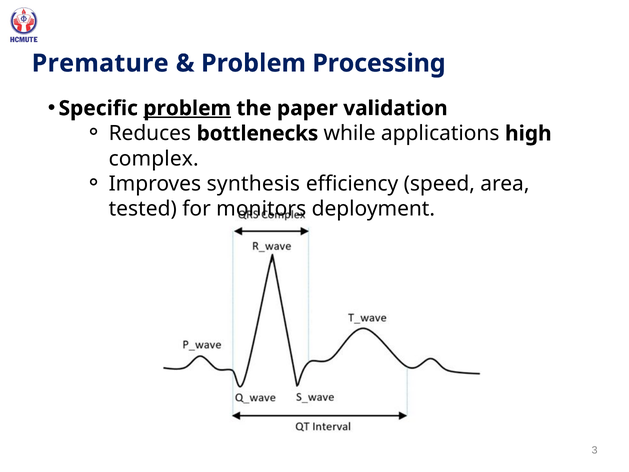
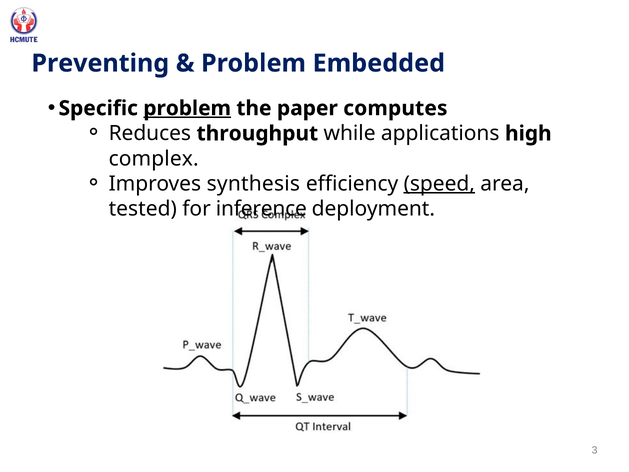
Premature: Premature -> Preventing (100, 63)
Processing: Processing -> Embedded (379, 63)
validation: validation -> computes (395, 108)
bottlenecks: bottlenecks -> throughput (257, 133)
speed underline: none -> present (439, 184)
monitors: monitors -> inference (261, 209)
